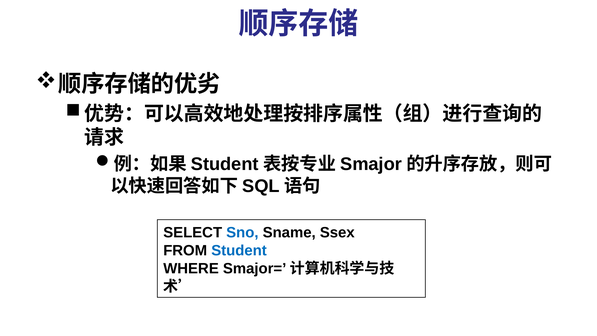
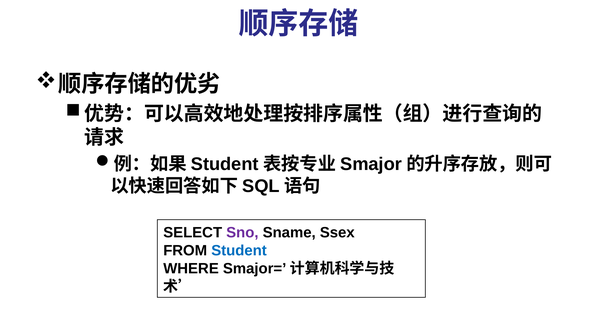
Sno colour: blue -> purple (242, 233)
